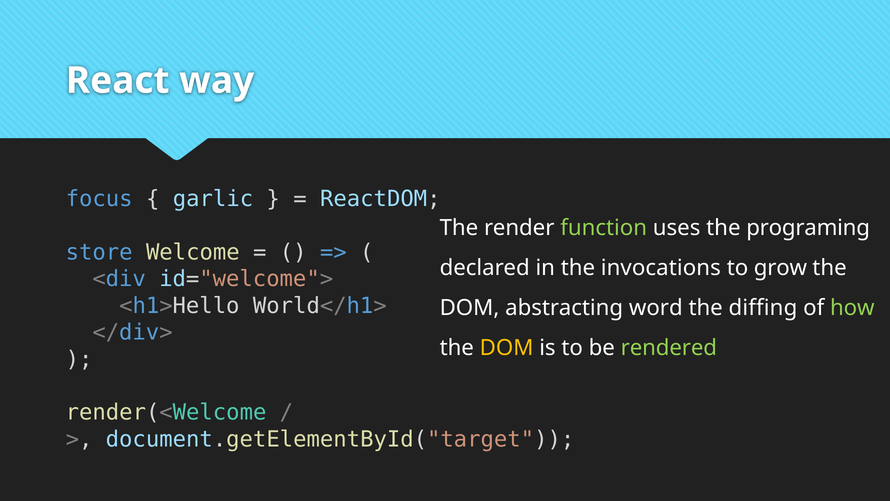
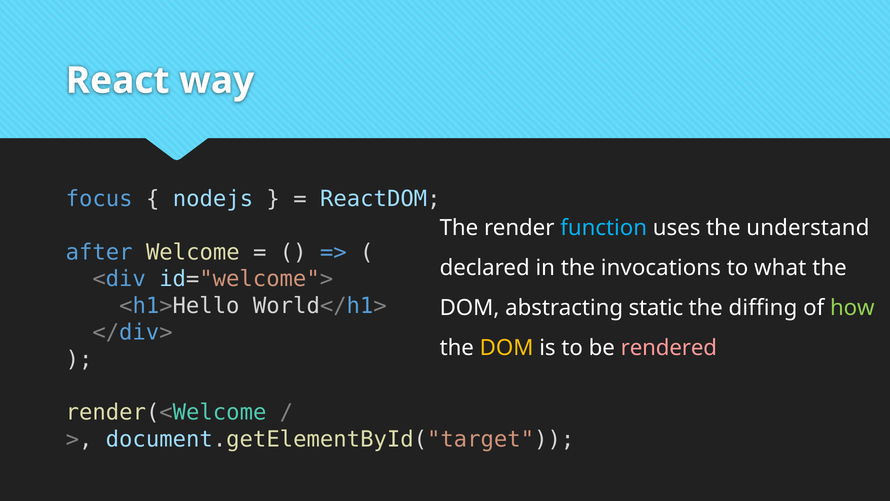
garlic: garlic -> nodejs (213, 199)
function colour: light green -> light blue (604, 228)
programing: programing -> understand (808, 228)
store: store -> after (99, 252)
grow: grow -> what (780, 268)
word: word -> static (656, 308)
rendered colour: light green -> pink (669, 348)
